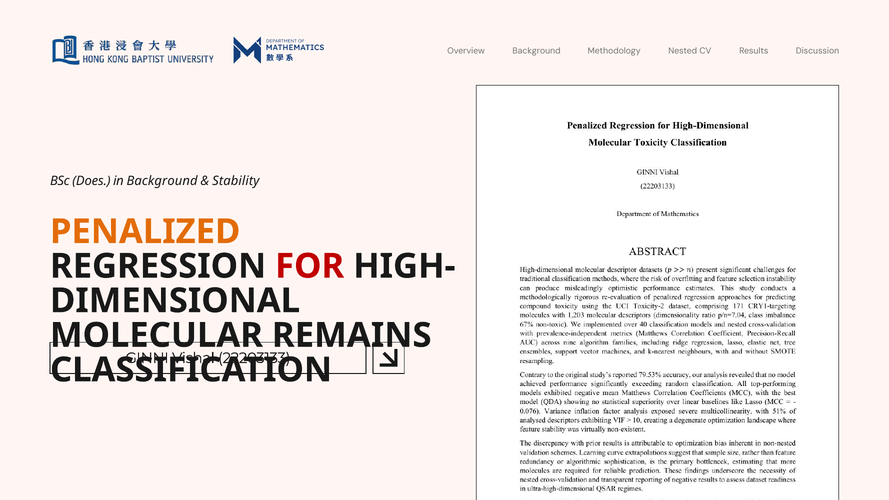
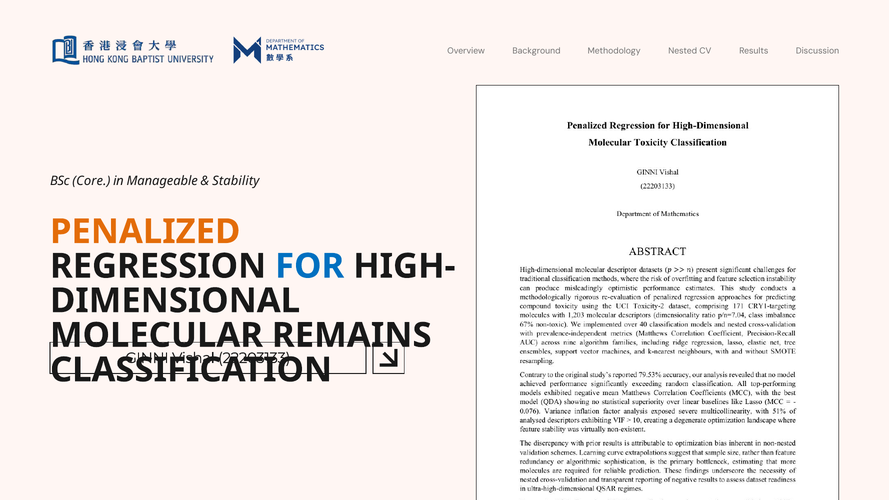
Does: Does -> Core (91, 181)
in Background: Background -> Manageable (162, 181)
FOR colour: red -> blue (310, 266)
